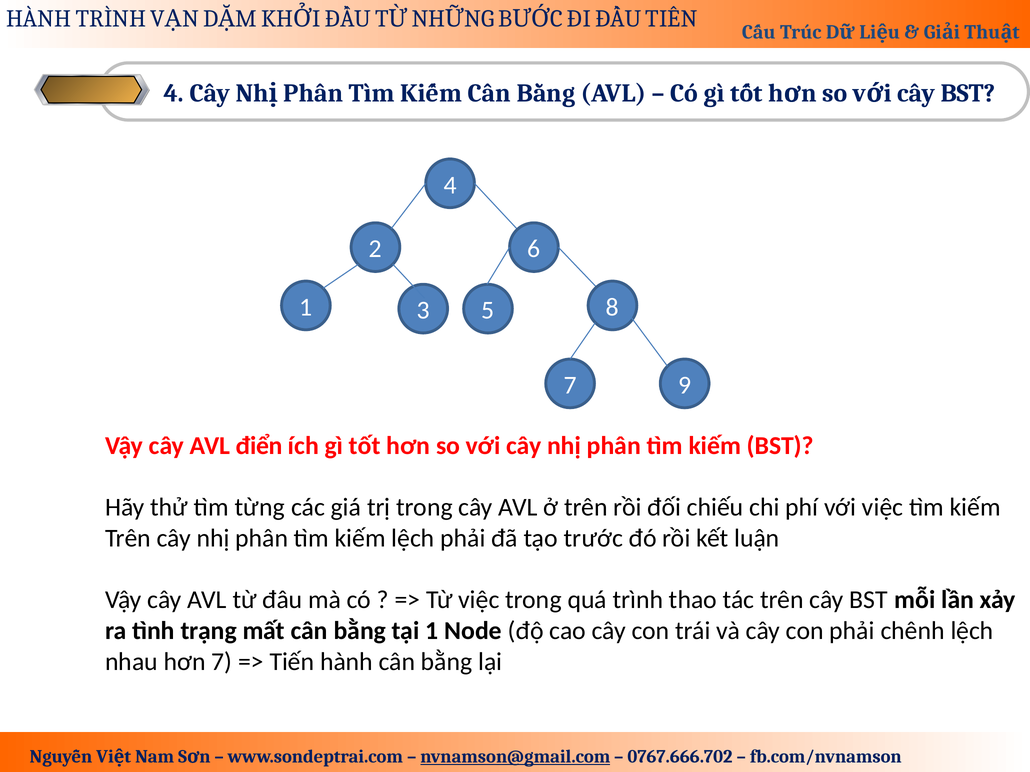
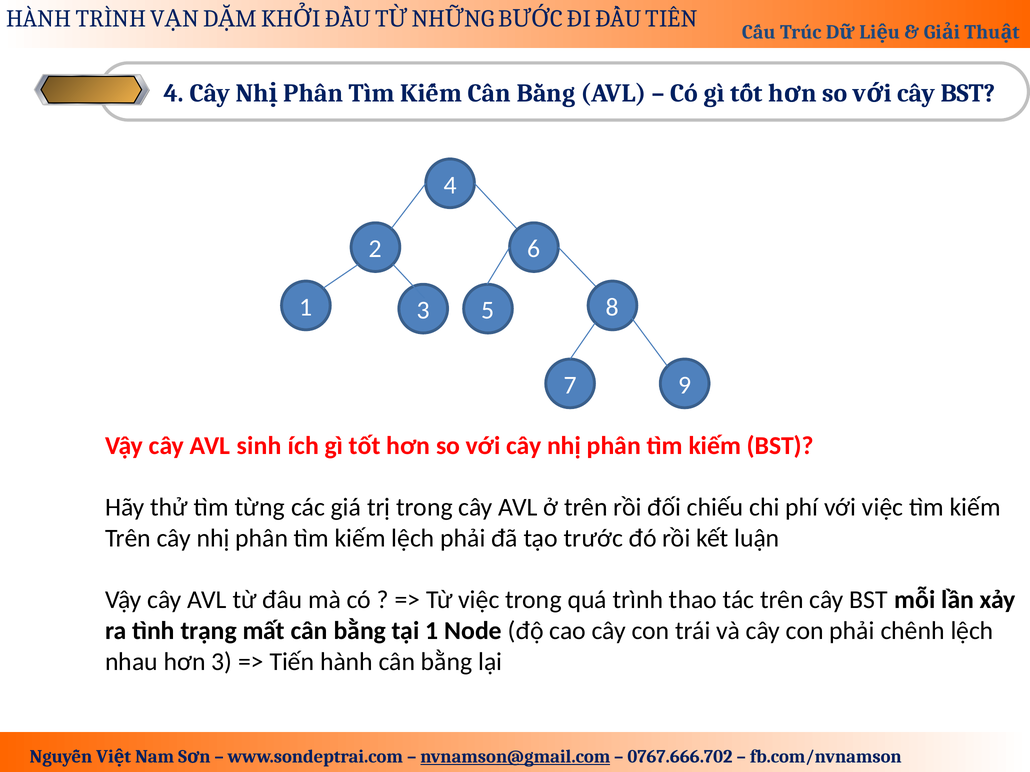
điển: điển -> sinh (259, 446)
hơn 7: 7 -> 3 (222, 662)
